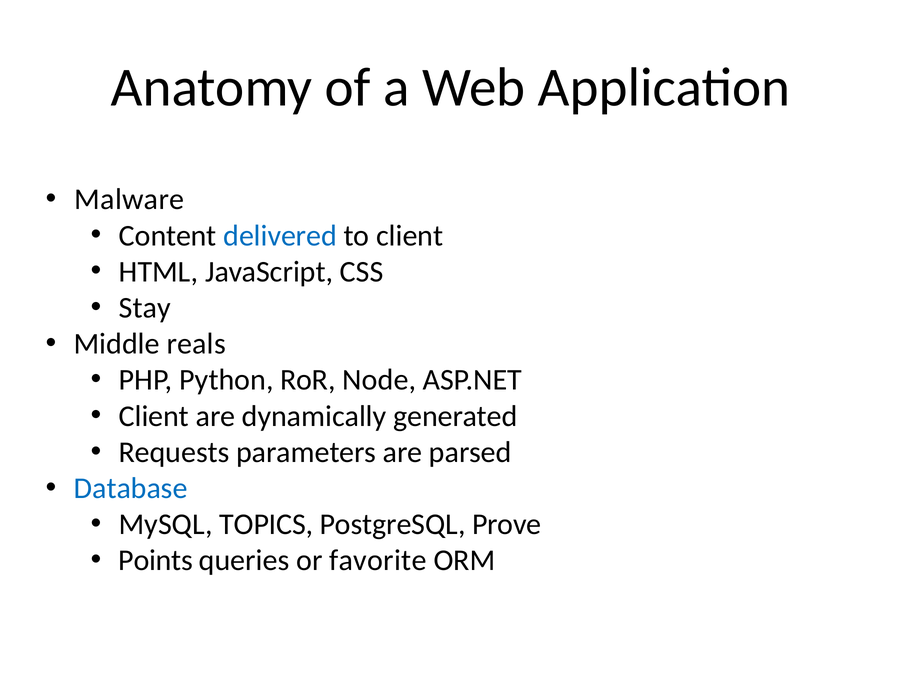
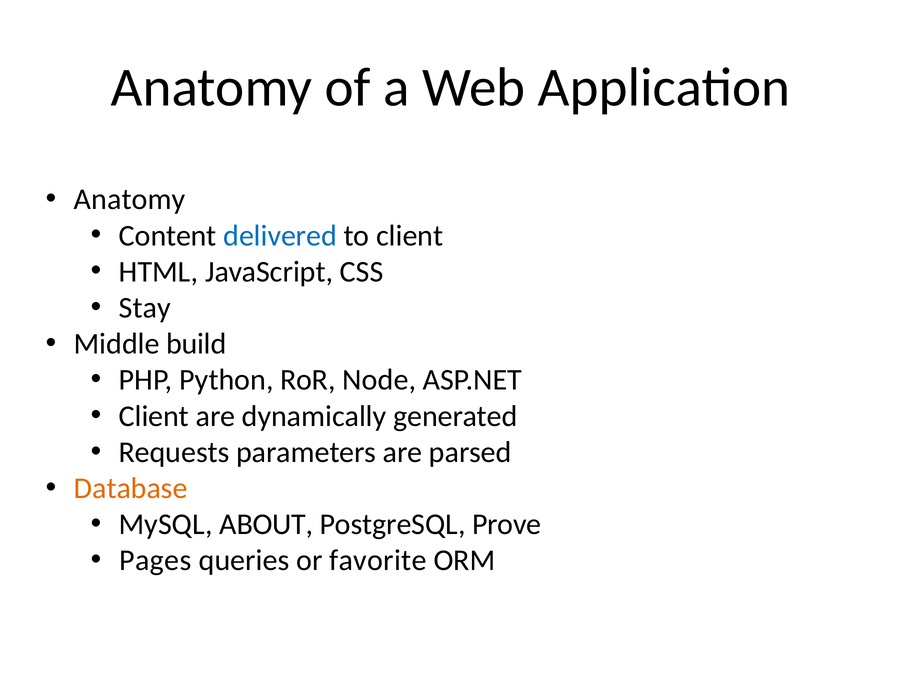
Malware: Malware -> Anatomy (129, 199)
reals: reals -> build (196, 344)
Database colour: blue -> orange (131, 488)
TOPICS: TOPICS -> ABOUT (266, 524)
Points: Points -> Pages (155, 560)
